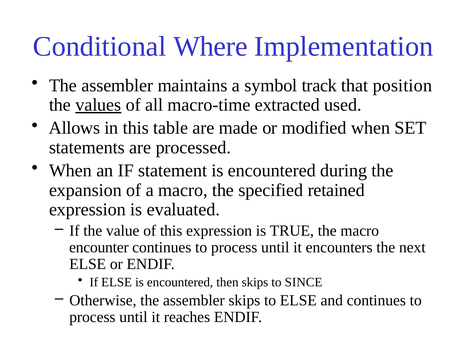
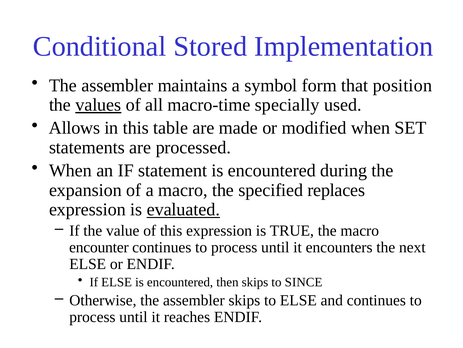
Where: Where -> Stored (210, 46)
track: track -> form (319, 85)
extracted: extracted -> specially (287, 105)
retained: retained -> replaces (336, 190)
evaluated underline: none -> present (183, 209)
